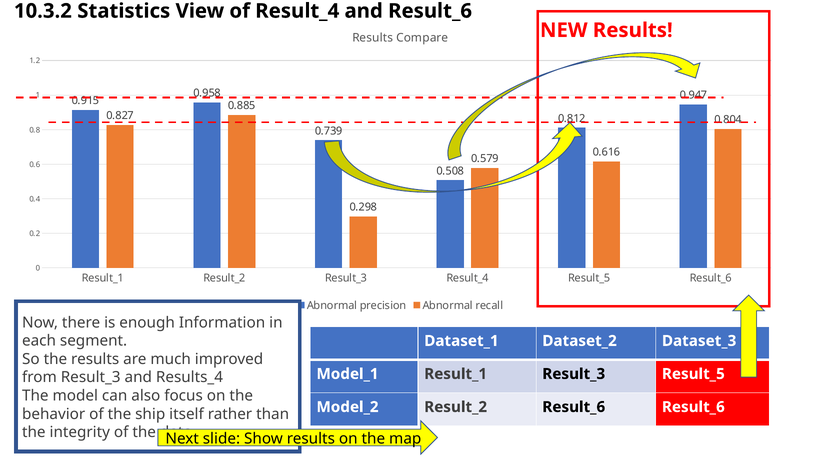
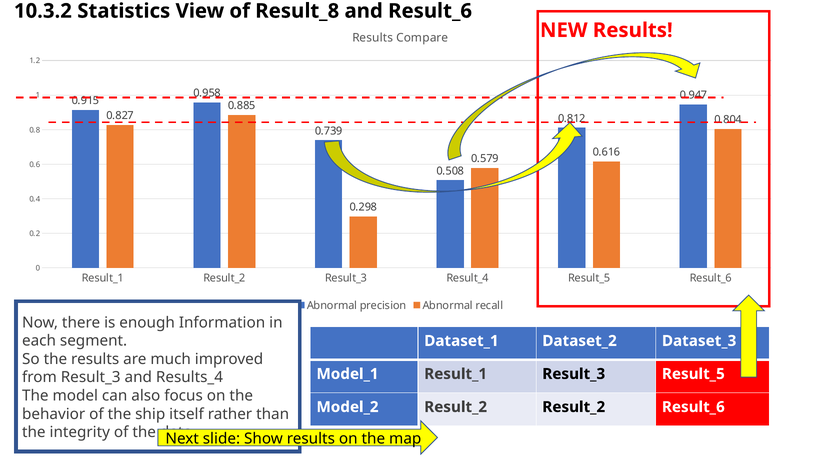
of Result_4: Result_4 -> Result_8 (297, 11)
Result_2 Result_6: Result_6 -> Result_2 (574, 407)
